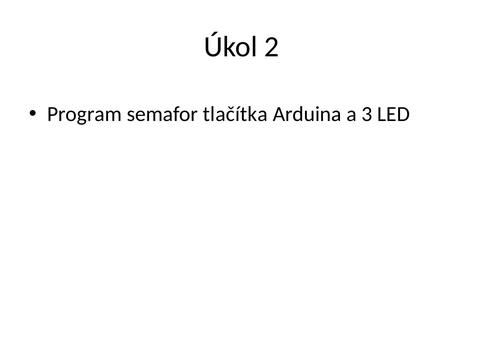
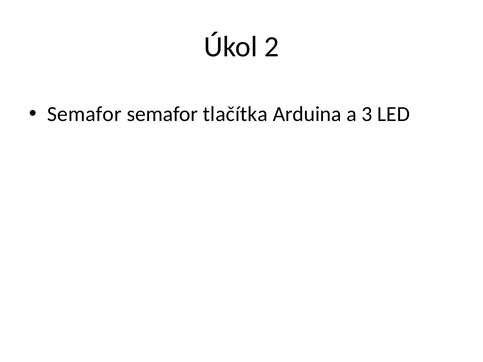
Program: Program -> Semafor (84, 114)
